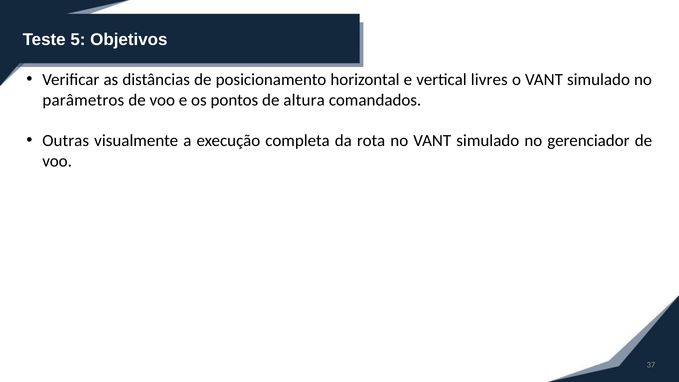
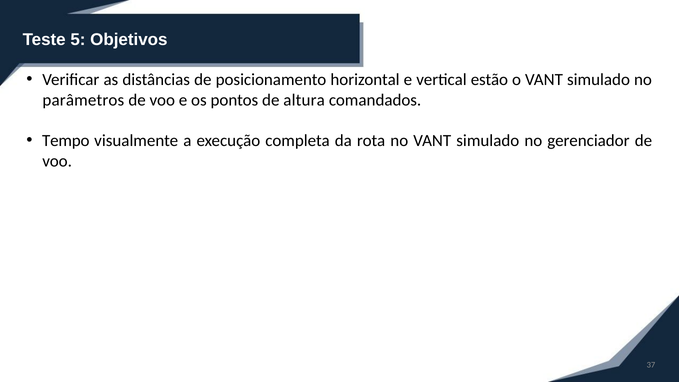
livres: livres -> estão (489, 80)
Outras: Outras -> Tempo (66, 141)
